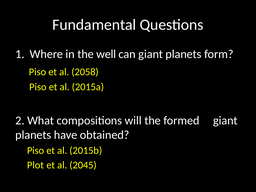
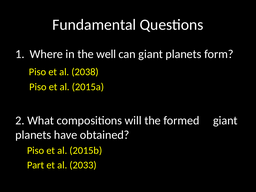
2058: 2058 -> 2038 (85, 72)
Plot: Plot -> Part (36, 165)
2045: 2045 -> 2033 (83, 165)
